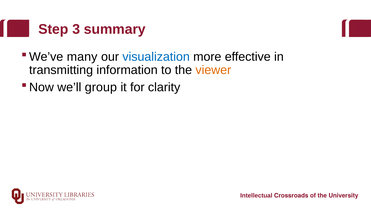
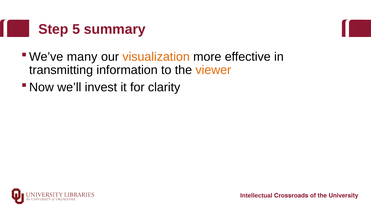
3: 3 -> 5 (76, 29)
visualization colour: blue -> orange (156, 57)
group: group -> invest (101, 87)
